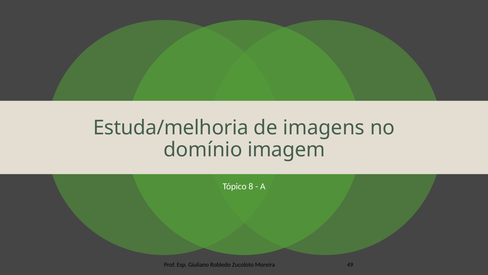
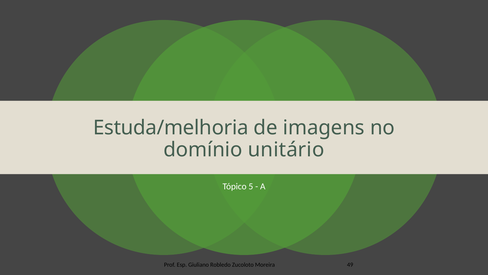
imagem: imagem -> unitário (286, 150)
8: 8 -> 5 (251, 186)
